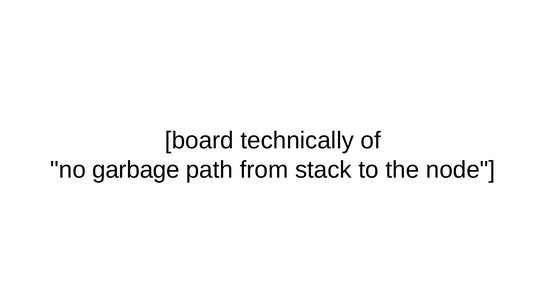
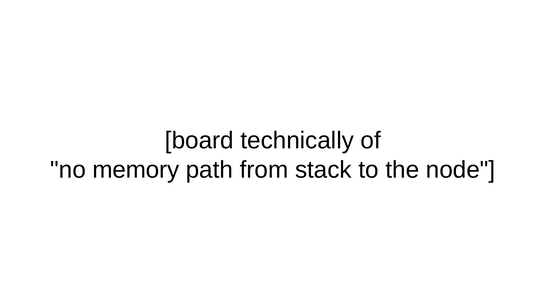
garbage: garbage -> memory (136, 170)
